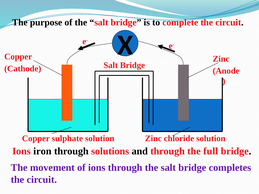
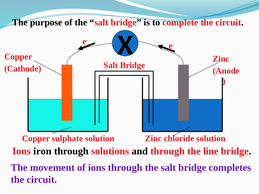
full: full -> line (211, 151)
